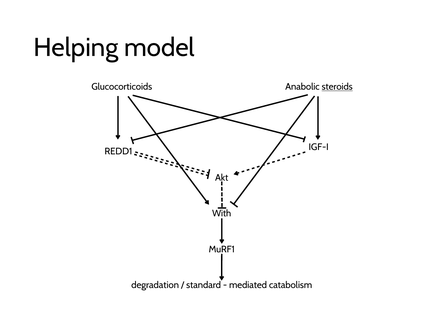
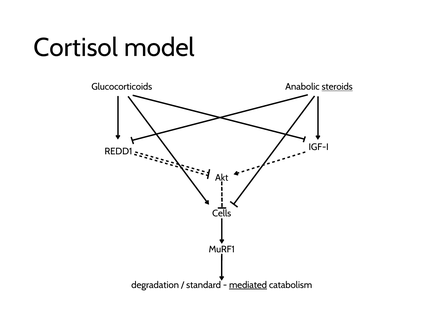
Helping: Helping -> Cortisol (76, 47)
With: With -> Cells (222, 214)
mediated underline: none -> present (248, 285)
